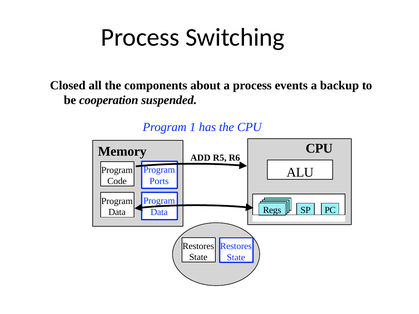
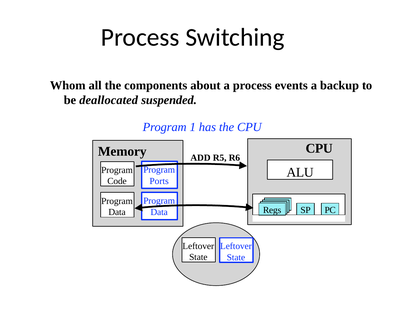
Closed: Closed -> Whom (68, 86)
cooperation: cooperation -> deallocated (109, 100)
Restores: Restores -> Leftover (198, 246)
Restores: Restores -> Leftover (236, 246)
